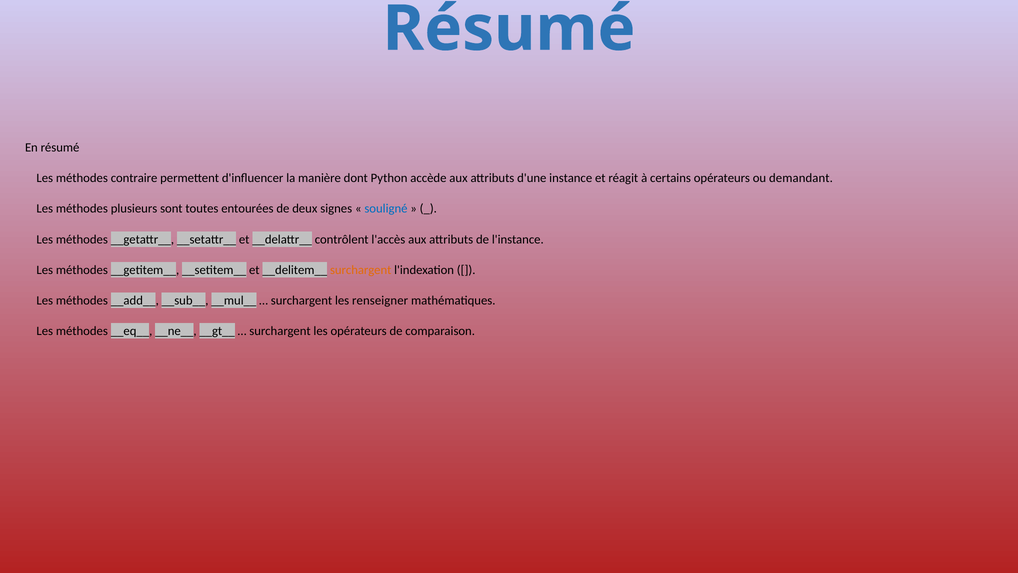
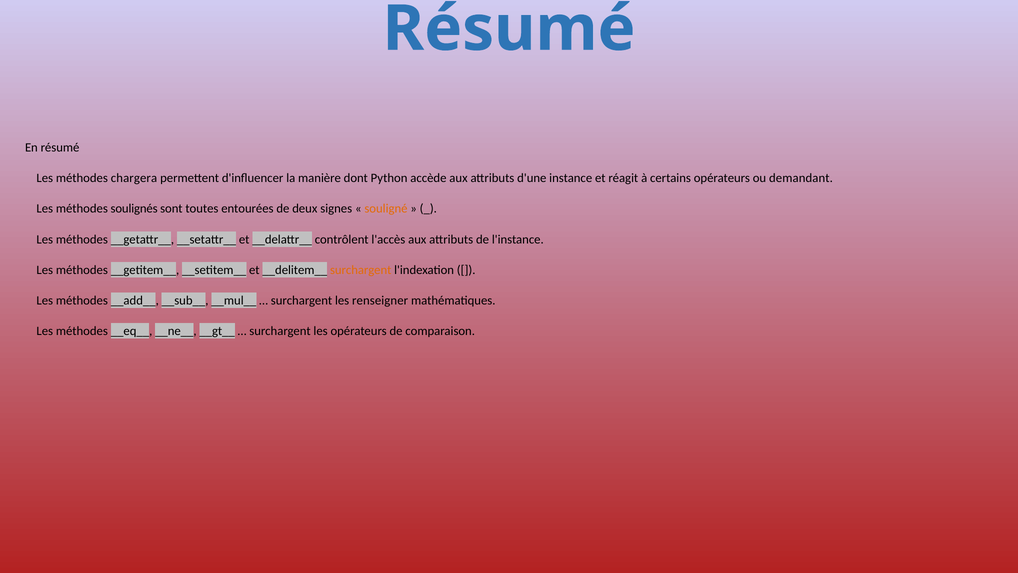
contraire: contraire -> chargera (134, 178)
plusieurs: plusieurs -> soulignés (134, 209)
souligné colour: blue -> orange (386, 209)
